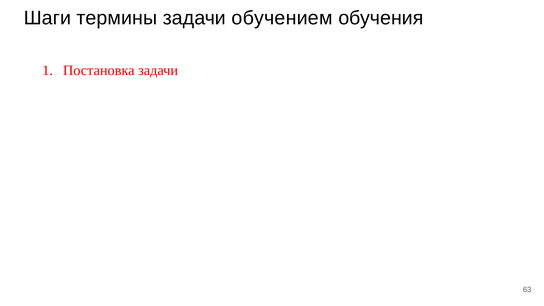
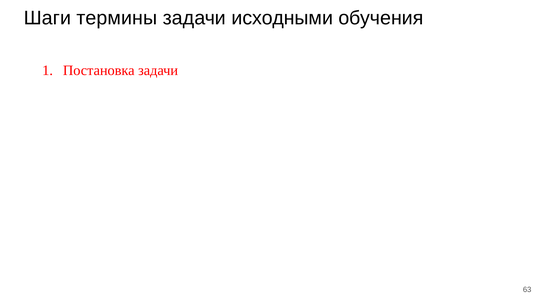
обучением: обучением -> исходными (282, 18)
